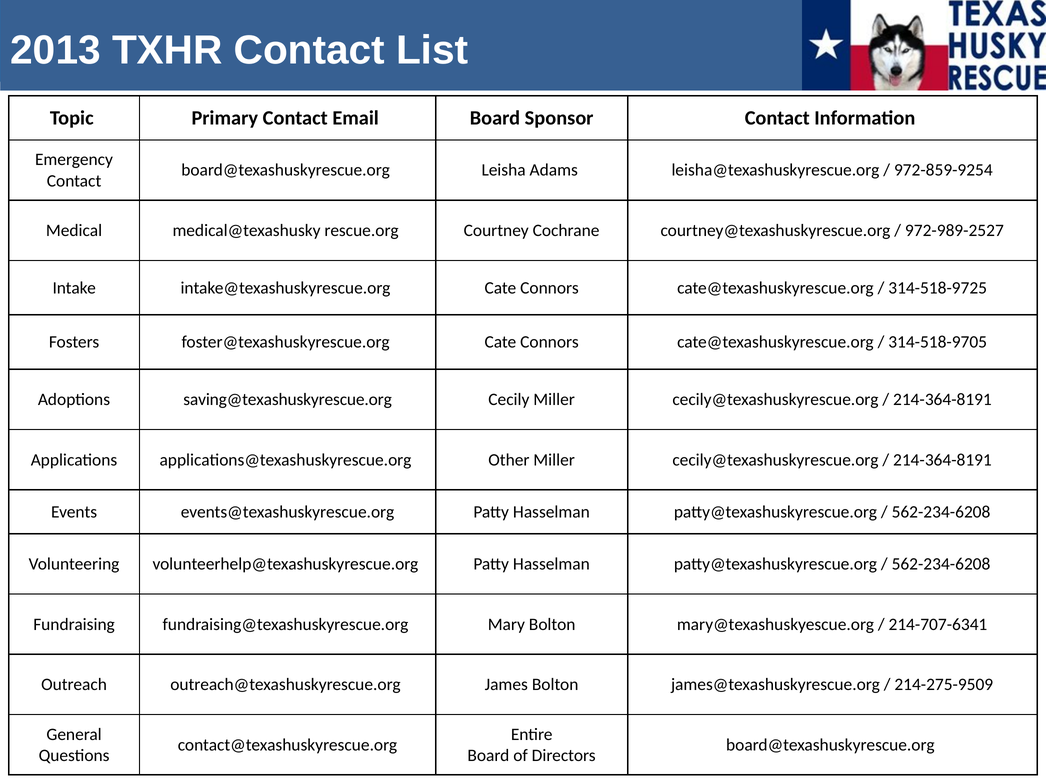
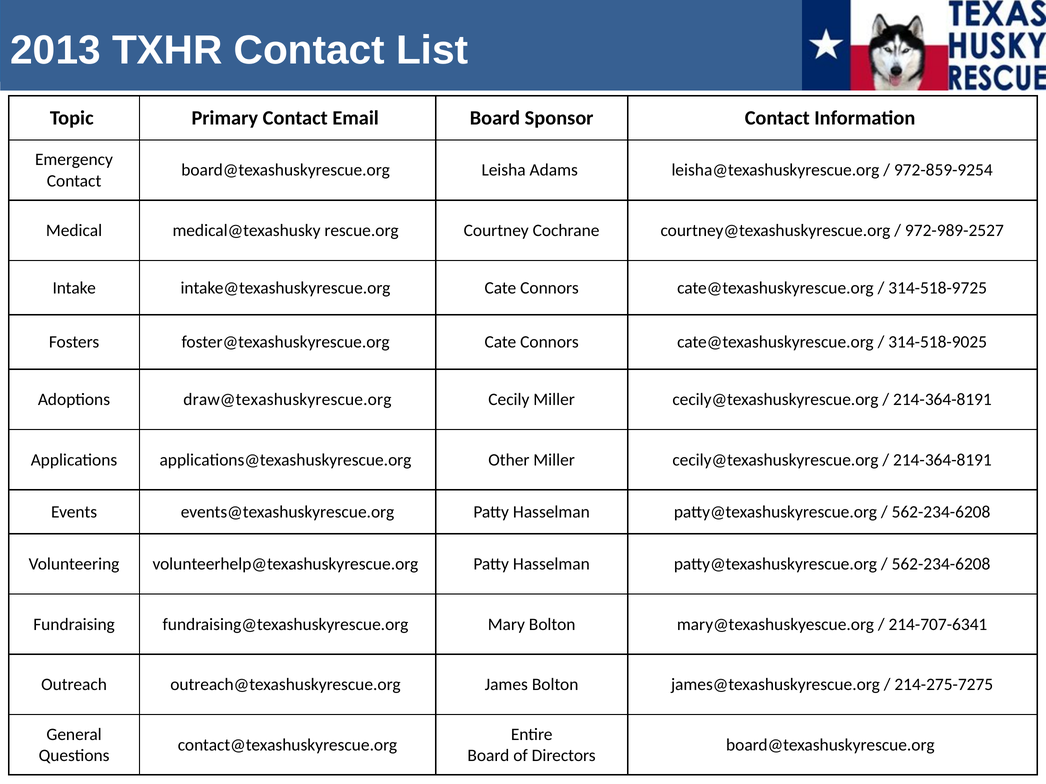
314-518-9705: 314-518-9705 -> 314-518-9025 (938, 342)
saving@texashuskyrescue.org: saving@texashuskyrescue.org -> draw@texashuskyrescue.org (287, 400)
214-275-9509: 214-275-9509 -> 214-275-7275 (944, 685)
